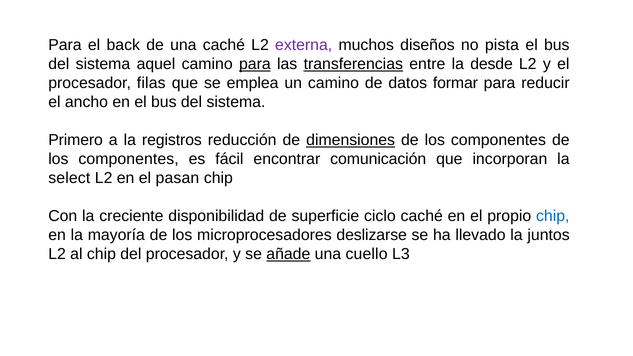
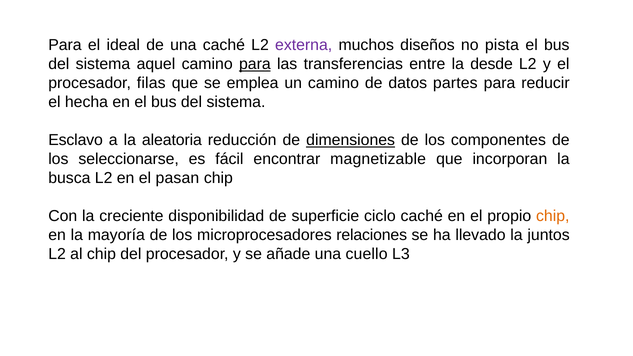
back: back -> ideal (123, 45)
transferencias underline: present -> none (353, 64)
formar: formar -> partes (455, 83)
ancho: ancho -> hecha (86, 102)
Primero: Primero -> Esclavo (76, 140)
registros: registros -> aleatoria (172, 140)
componentes: componentes -> seleccionarse (129, 159)
comunicación: comunicación -> magnetizable (378, 159)
select: select -> busca (69, 178)
chip colour: blue -> orange (553, 216)
deslizarse: deslizarse -> relaciones (372, 235)
añade underline: present -> none (288, 254)
